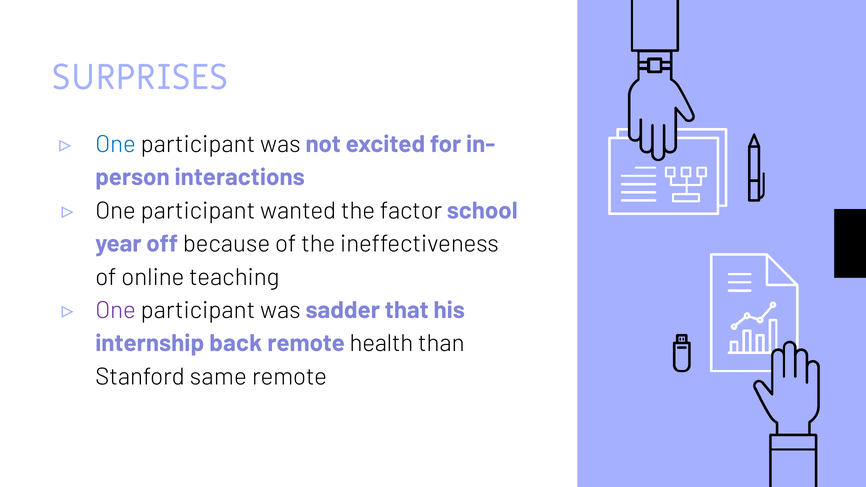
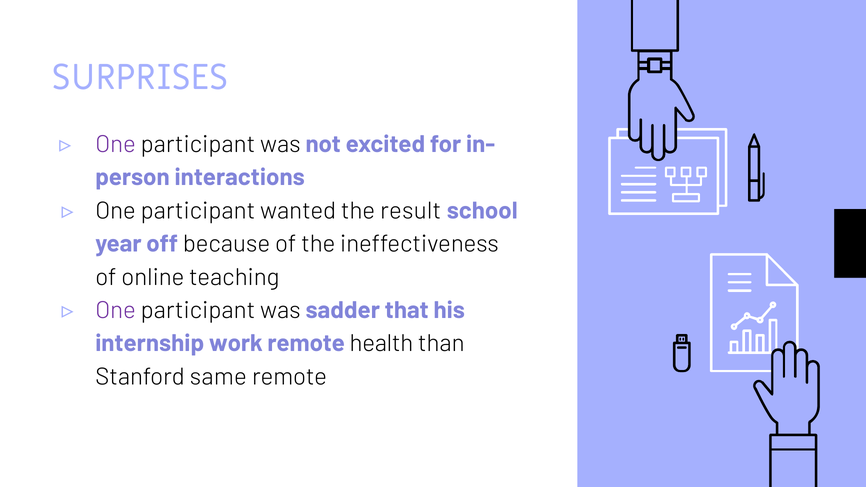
One colour: blue -> purple (116, 144)
factor: factor -> result (411, 211)
back: back -> work (236, 344)
